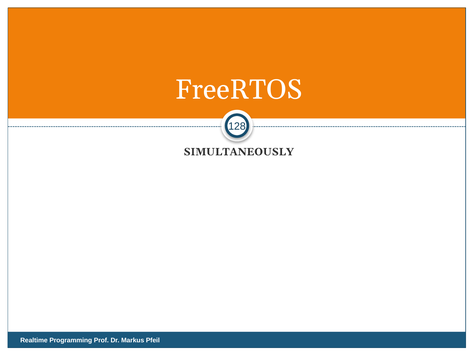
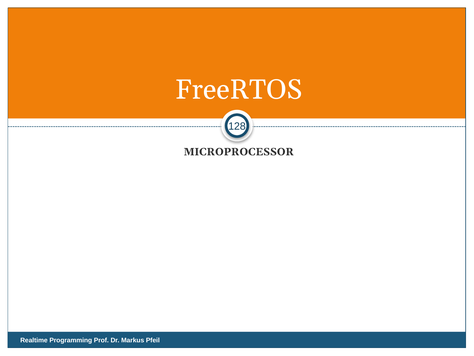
SIMULTANEOUSLY: SIMULTANEOUSLY -> MICROPROCESSOR (239, 152)
